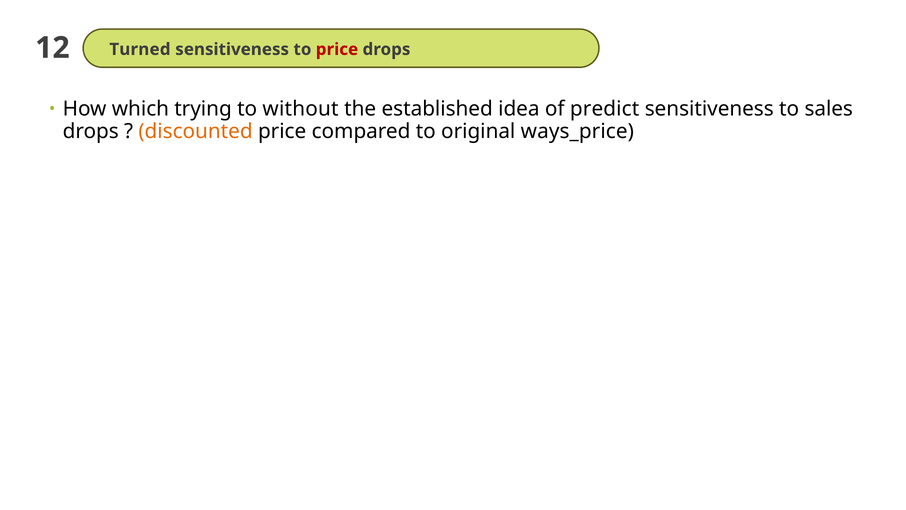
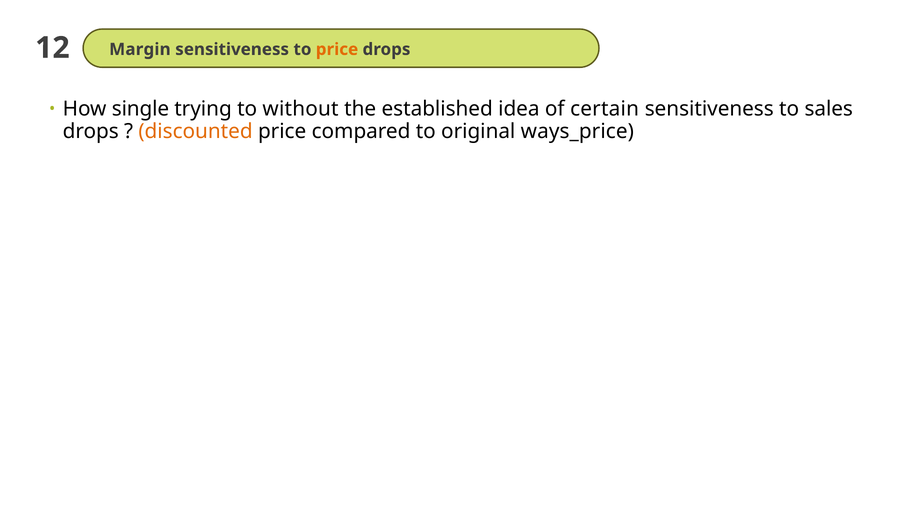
Turned: Turned -> Margin (140, 49)
price colour: red -> orange (337, 49)
which: which -> single (140, 109)
predict: predict -> certain (605, 109)
